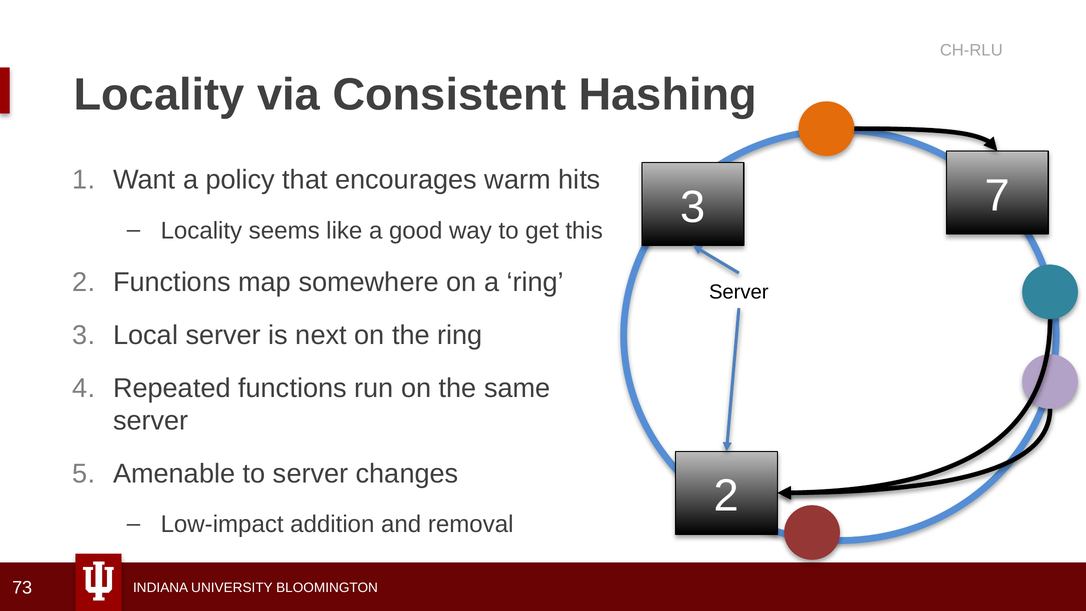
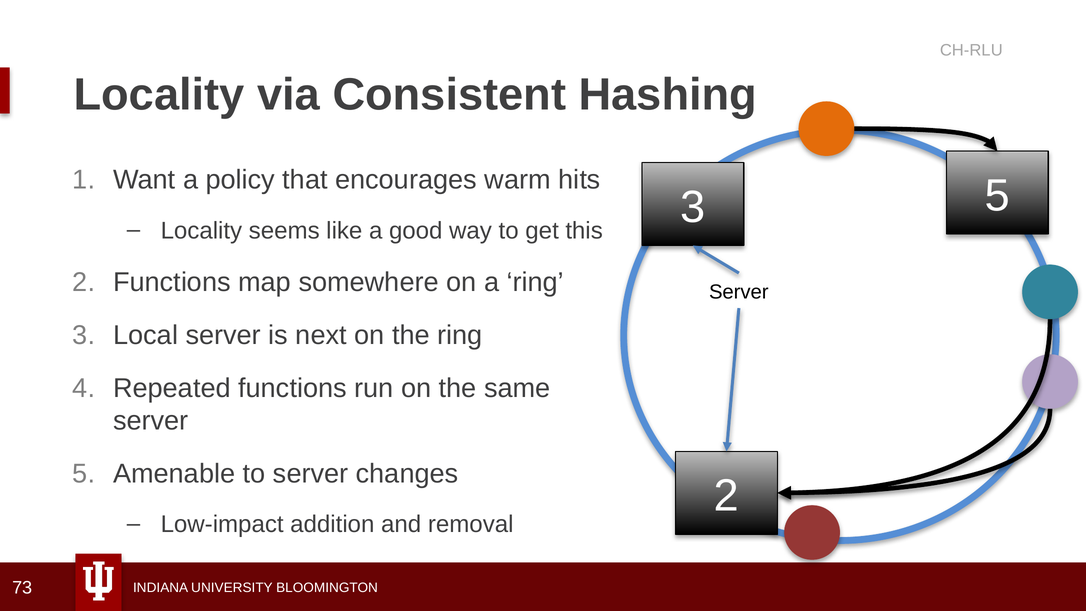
3 7: 7 -> 5 (997, 196)
